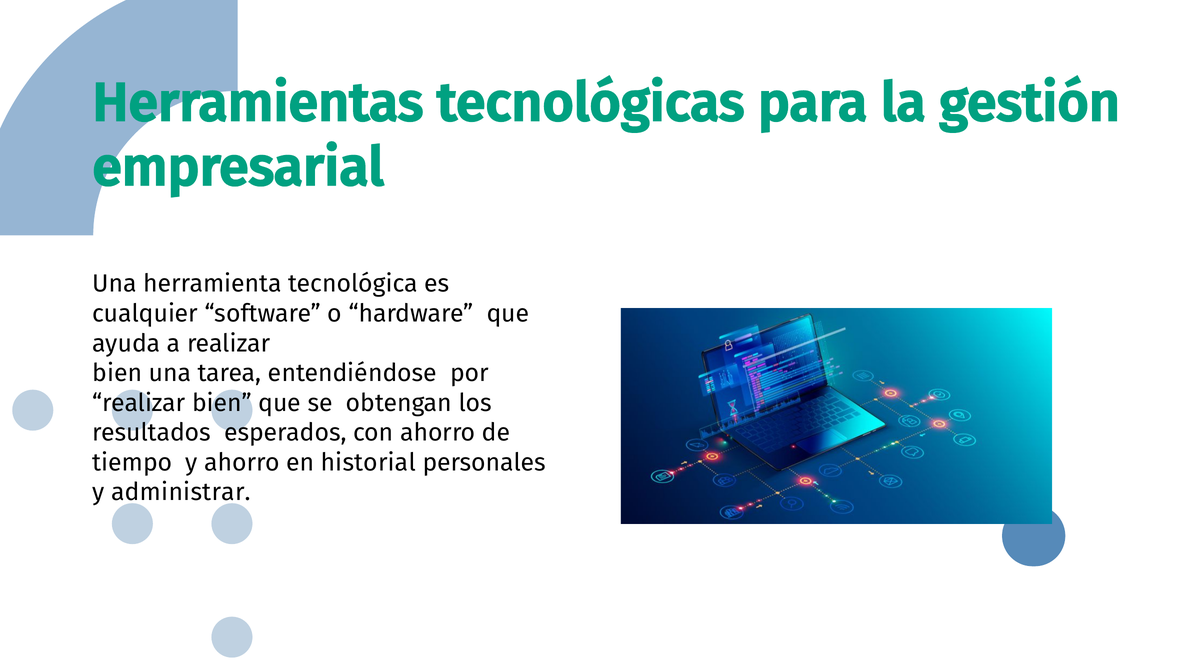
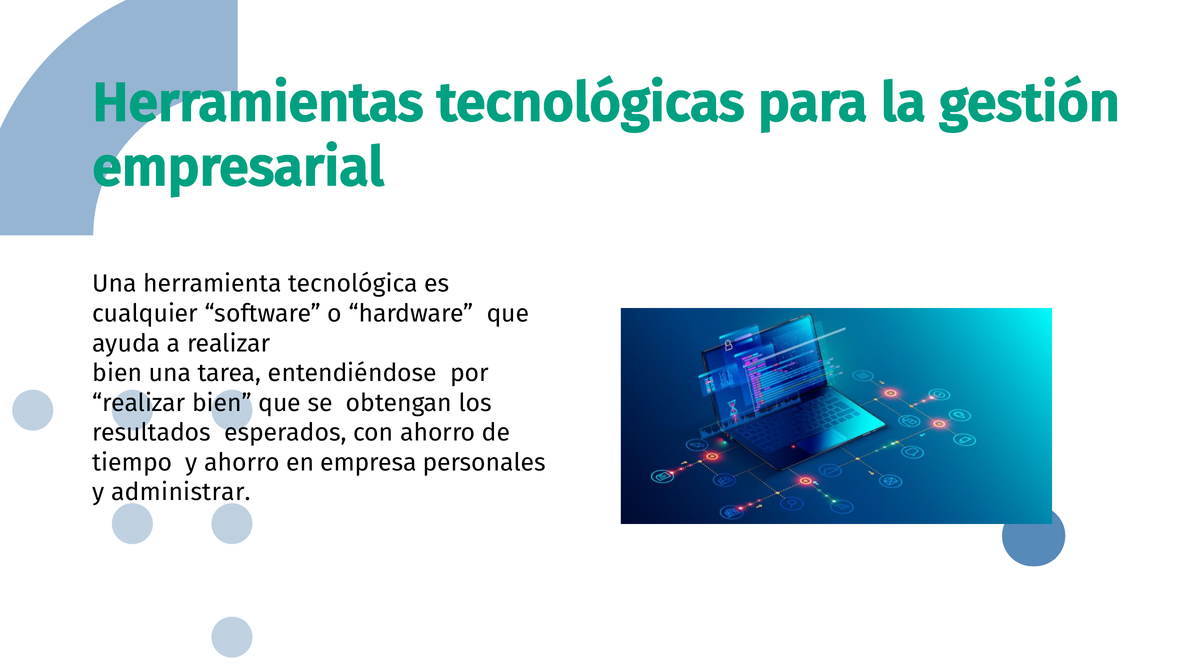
historial: historial -> empresa (368, 462)
